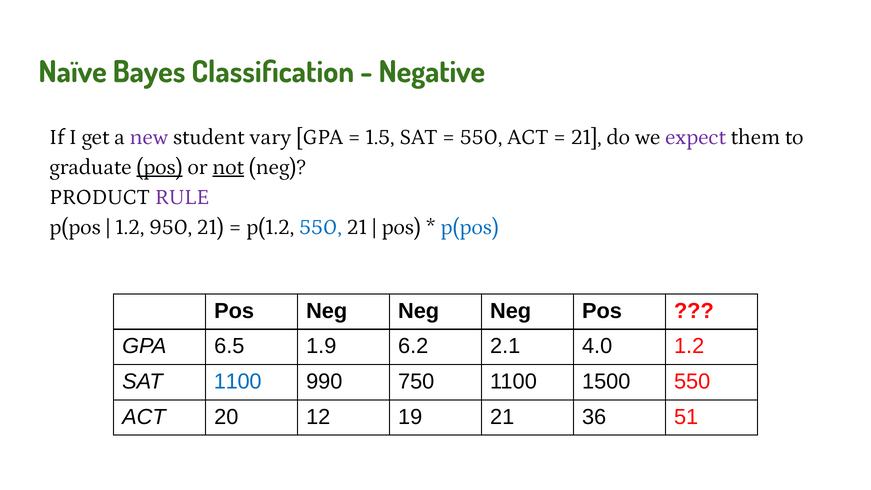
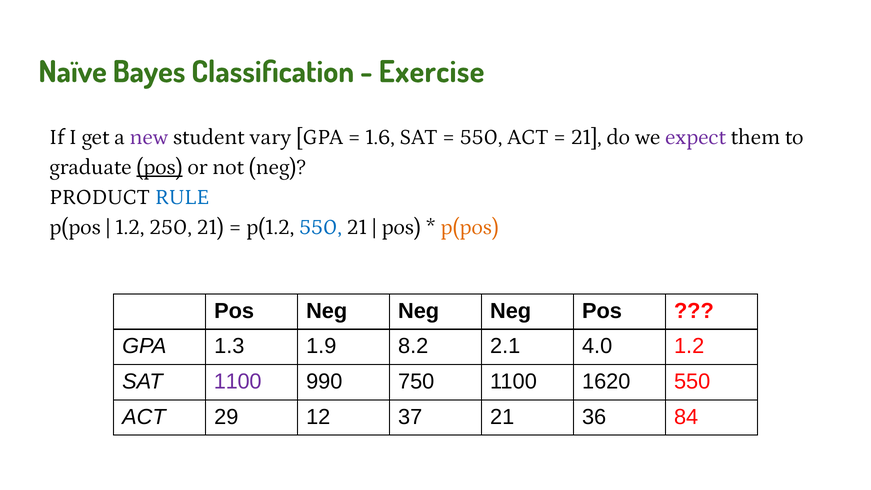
Negative: Negative -> Exercise (432, 72)
1.5: 1.5 -> 1.6 (380, 137)
not underline: present -> none (228, 167)
RULE colour: purple -> blue (182, 197)
950: 950 -> 250 (171, 227)
p(pos colour: blue -> orange (470, 227)
6.5: 6.5 -> 1.3 (229, 346)
6.2: 6.2 -> 8.2 (413, 346)
1100 colour: blue -> purple (238, 381)
1500: 1500 -> 1620 (606, 381)
20: 20 -> 29 (226, 417)
19: 19 -> 37 (410, 417)
51: 51 -> 84 (686, 417)
